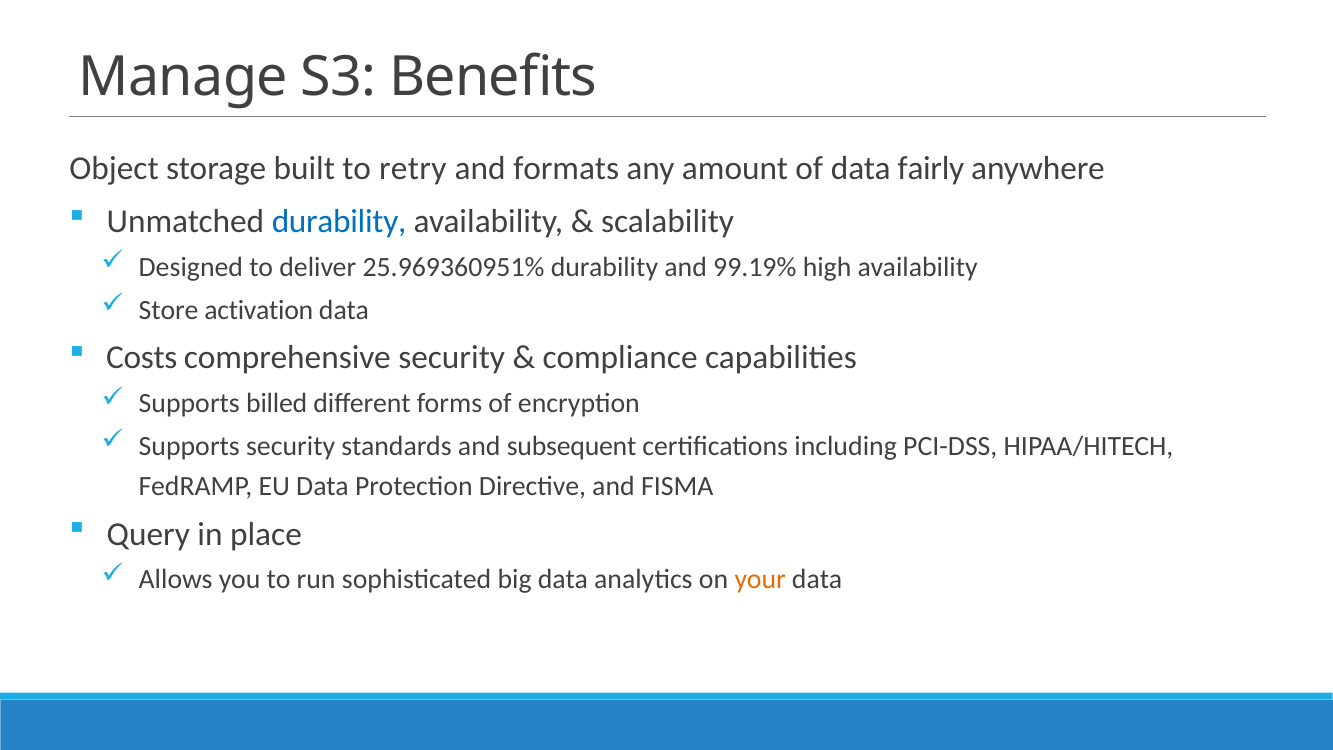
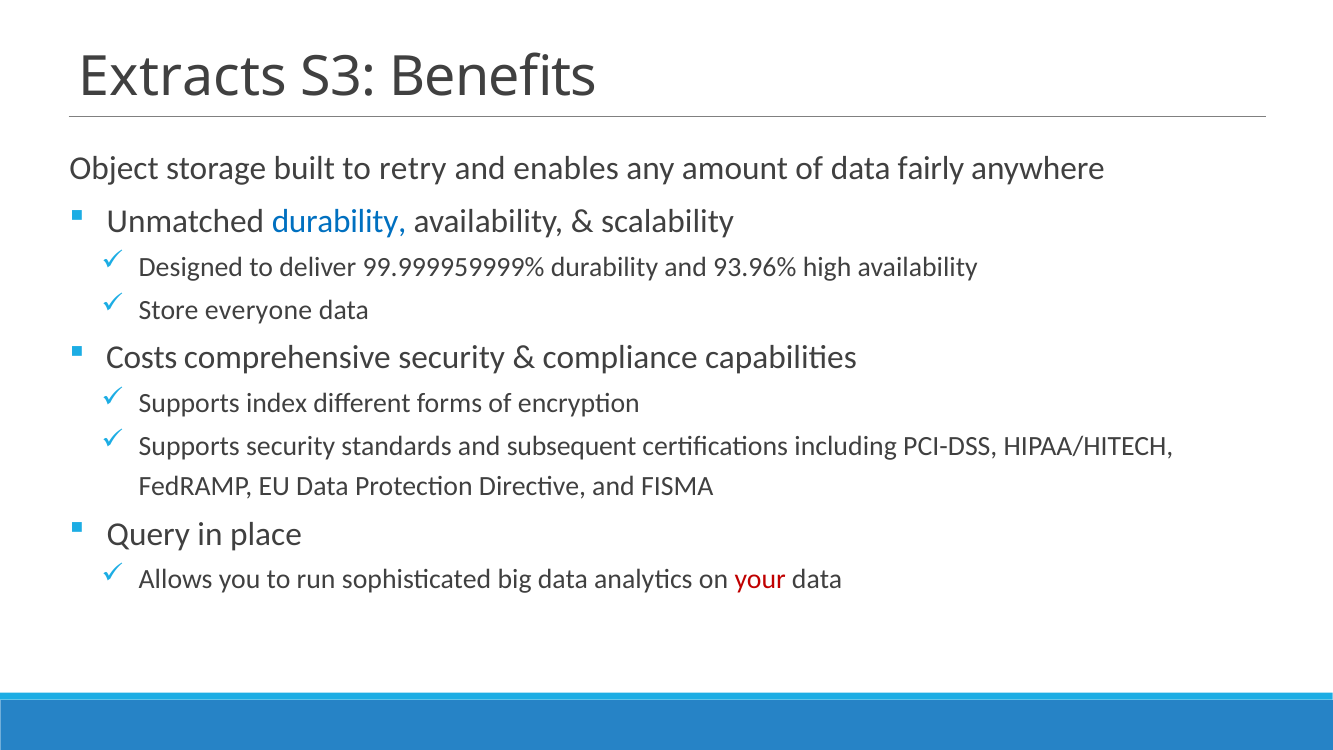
Manage: Manage -> Extracts (183, 77)
formats: formats -> enables (566, 168)
25.969360951%: 25.969360951% -> 99.999959999% (454, 267)
99.19%: 99.19% -> 93.96% (755, 267)
activation: activation -> everyone (258, 310)
billed: billed -> index (277, 403)
your colour: orange -> red (760, 580)
